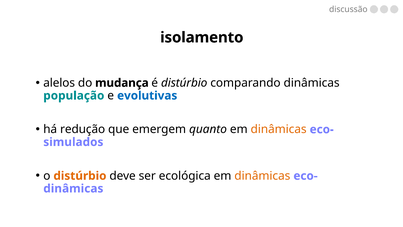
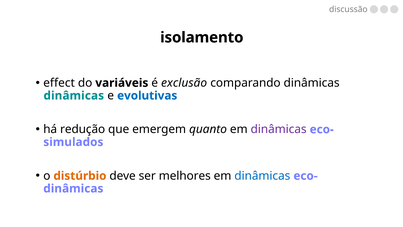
alelos: alelos -> effect (59, 83)
mudança: mudança -> variáveis (122, 83)
é distúrbio: distúrbio -> exclusão (184, 83)
população: população -> dinâmicas (74, 96)
dinâmicas colour: orange -> purple (279, 129)
ecológica: ecológica -> melhores (185, 176)
dinâmicas colour: orange -> blue (262, 176)
